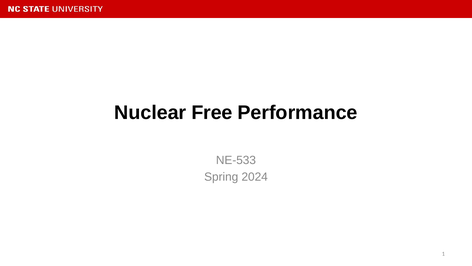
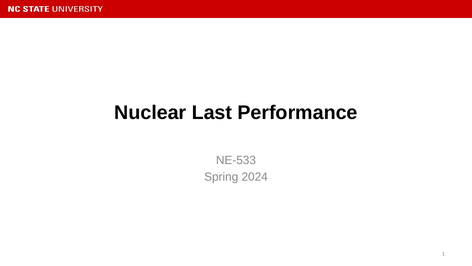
Free: Free -> Last (212, 112)
